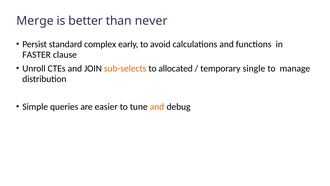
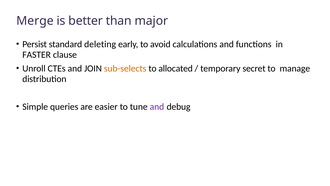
never: never -> major (151, 21)
complex: complex -> deleting (100, 44)
single: single -> secret (254, 68)
and colour: orange -> purple (157, 107)
